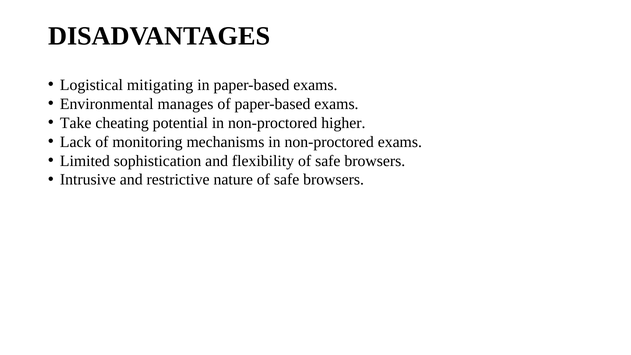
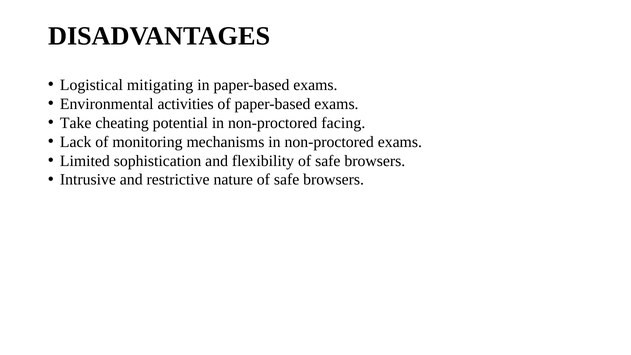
manages: manages -> activities (186, 104)
higher: higher -> facing (343, 123)
